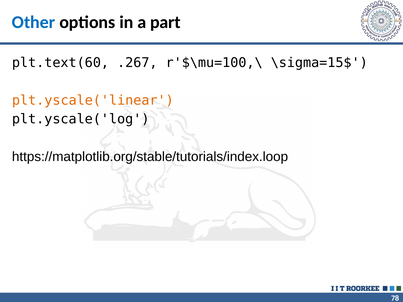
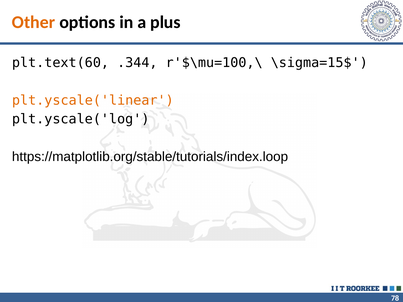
Other colour: blue -> orange (34, 22)
part: part -> plus (165, 22)
.267: .267 -> .344 (137, 63)
